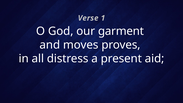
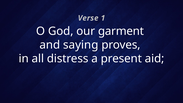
moves: moves -> saying (81, 45)
